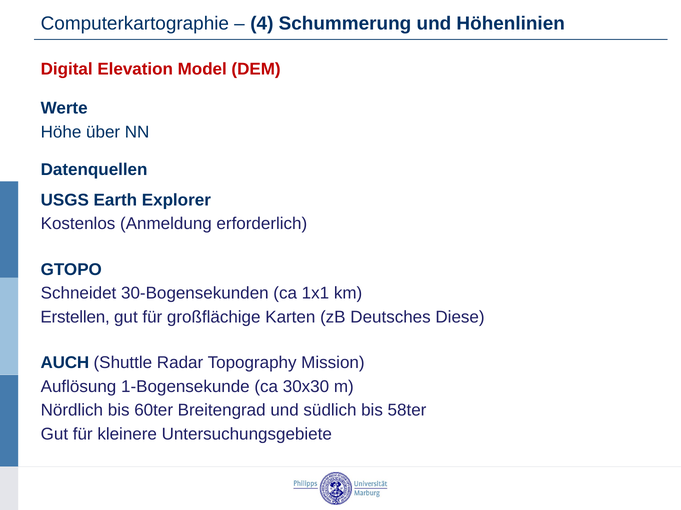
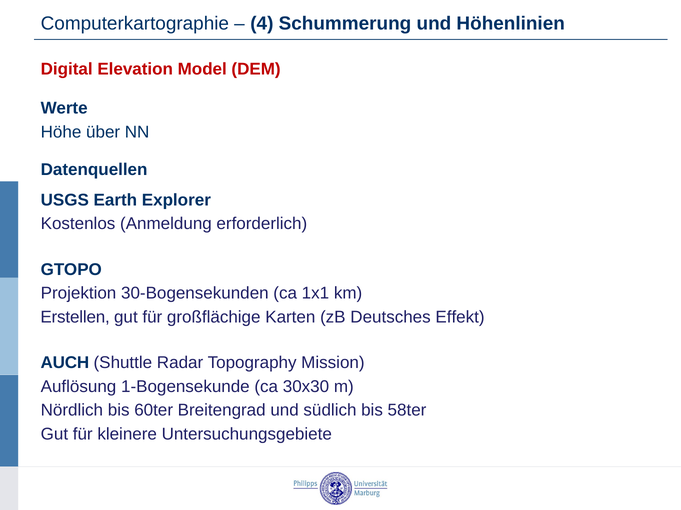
Schneidet: Schneidet -> Projektion (79, 294)
Diese: Diese -> Effekt (460, 318)
